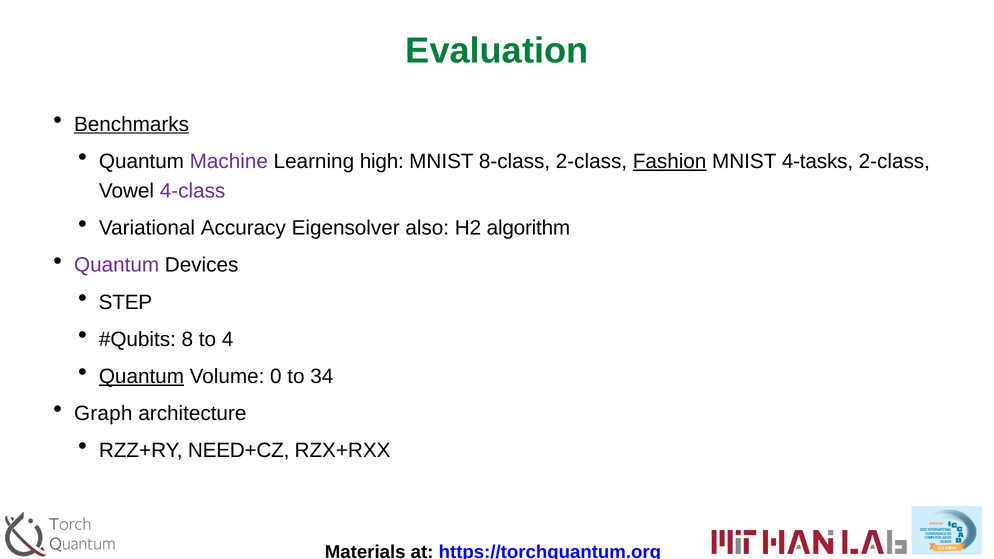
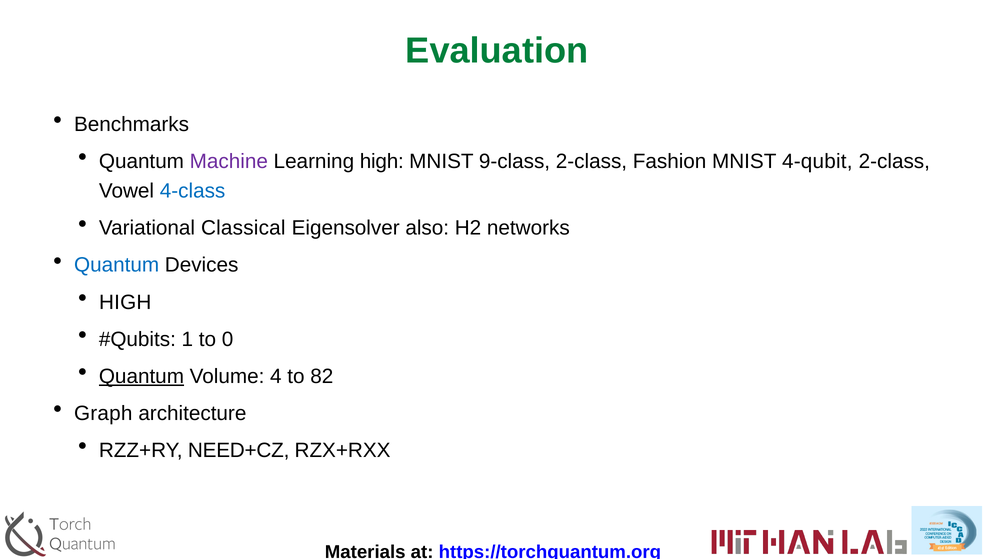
Benchmarks underline: present -> none (132, 124)
8-class: 8-class -> 9-class (515, 161)
Fashion underline: present -> none (670, 161)
4-tasks: 4-tasks -> 4-qubit (817, 161)
4-class colour: purple -> blue (193, 191)
Accuracy: Accuracy -> Classical (243, 228)
algorithm: algorithm -> networks (528, 228)
Quantum colour: purple -> blue (117, 265)
STEP: STEP -> HIGH (125, 302)
8: 8 -> 1 (187, 339)
4: 4 -> 0 (228, 339)
0: 0 -> 4 (276, 376)
34: 34 -> 82 (322, 376)
